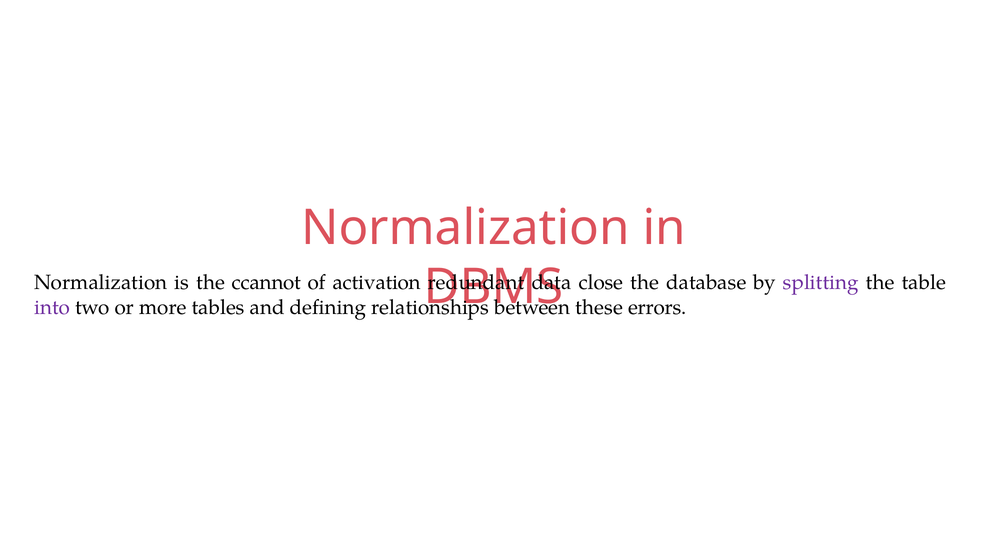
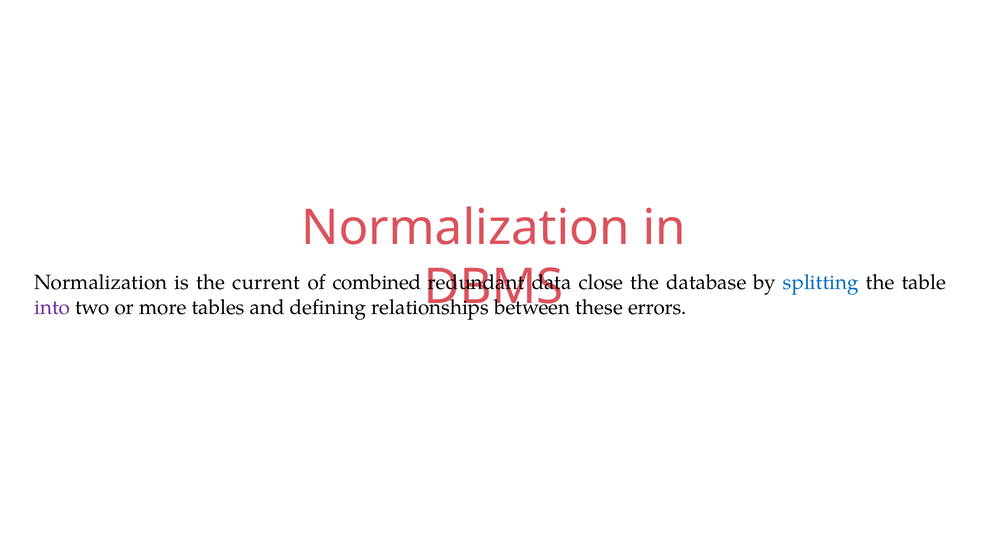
ccannot: ccannot -> current (266, 283)
activation: activation -> combined (377, 283)
splitting colour: purple -> blue (821, 283)
